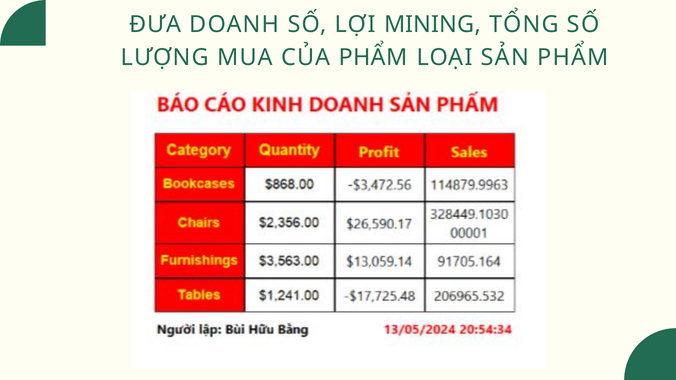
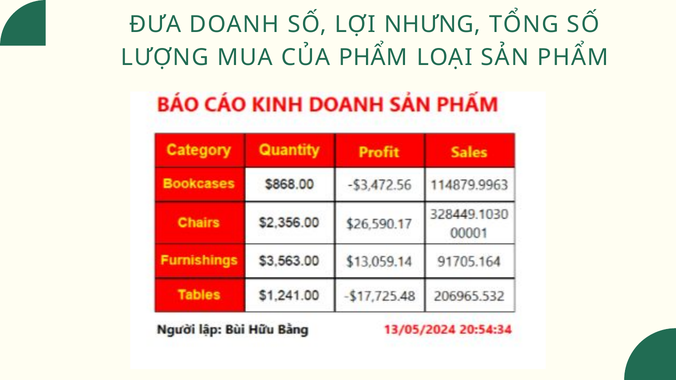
MINING: MINING -> NHƯNG (432, 25)
